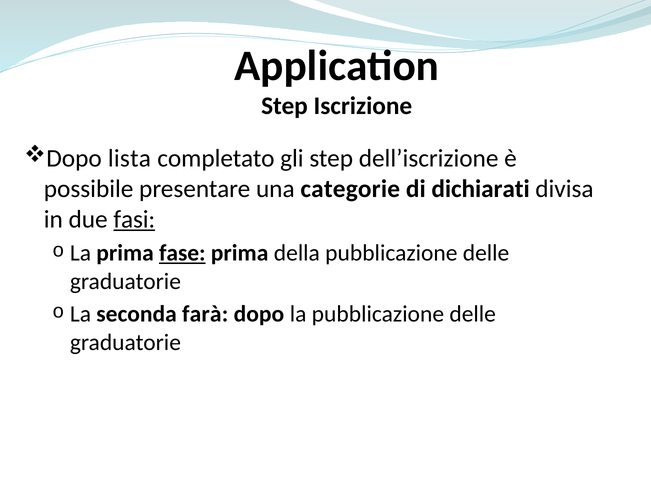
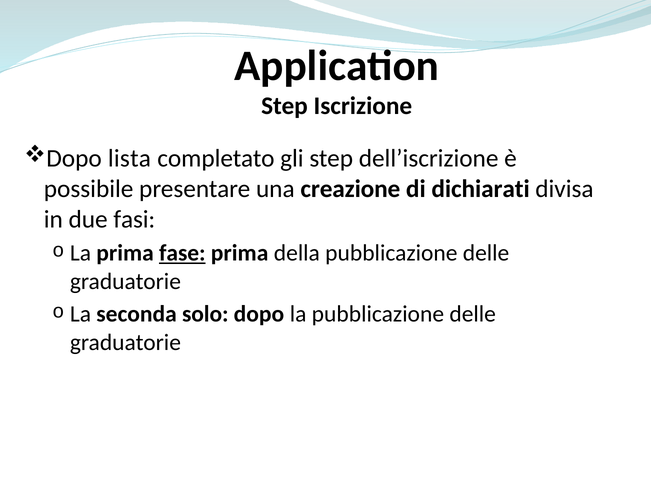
categorie: categorie -> creazione (350, 189)
fasi underline: present -> none (134, 219)
farà: farà -> solo (205, 314)
